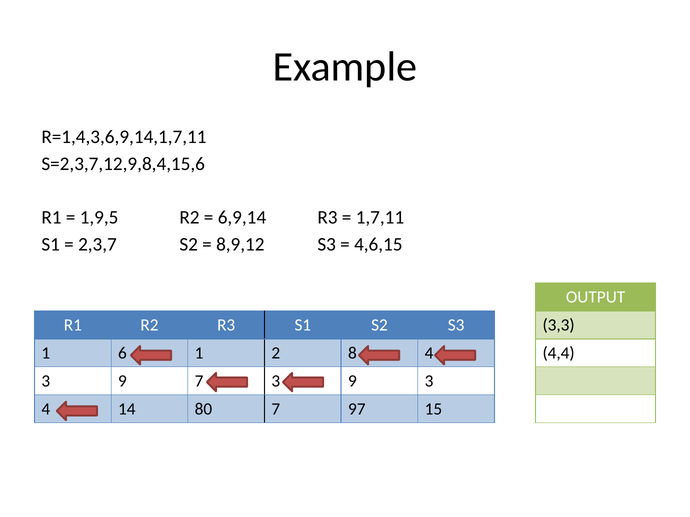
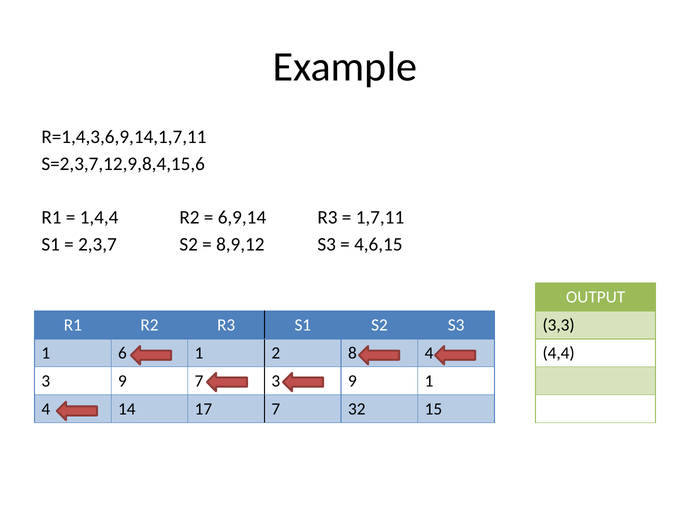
1,9,5: 1,9,5 -> 1,4,4 (99, 218)
9 3: 3 -> 1 (429, 381)
80: 80 -> 17 (203, 409)
97: 97 -> 32 (357, 409)
